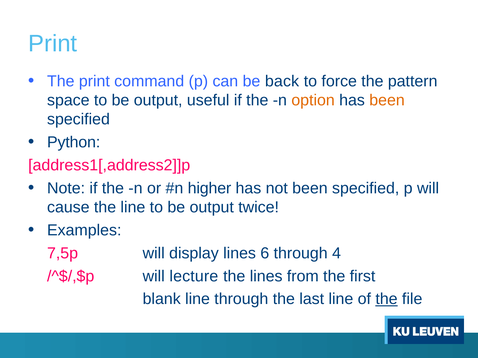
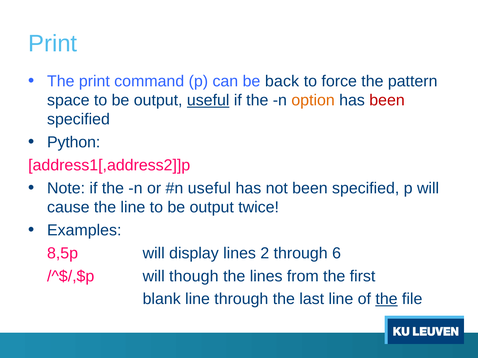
useful underline: none -> present (208, 100)
been colour: orange -> red (387, 100)
higher: higher -> useful (209, 188)
7,5p: 7,5p -> 8,5p (63, 254)
6: 6 -> 2 (265, 254)
4: 4 -> 6 (337, 254)
lecture: lecture -> though (194, 276)
